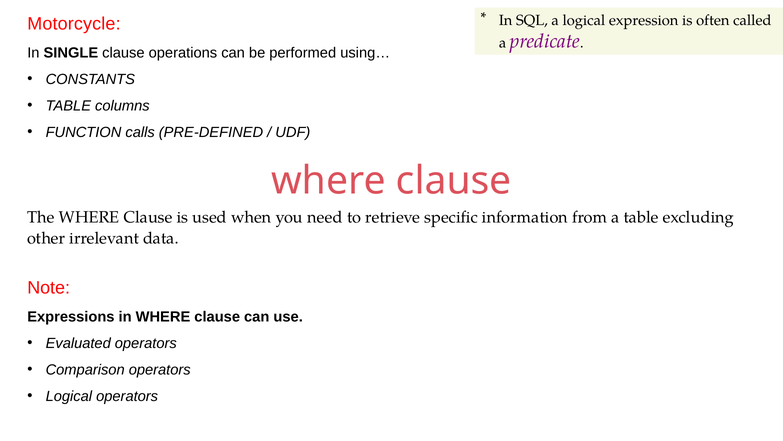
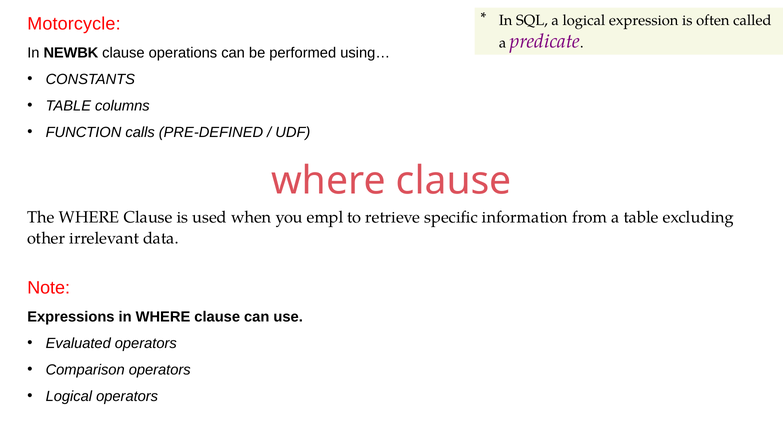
SINGLE: SINGLE -> NEWBK (71, 53)
need: need -> empl (325, 217)
